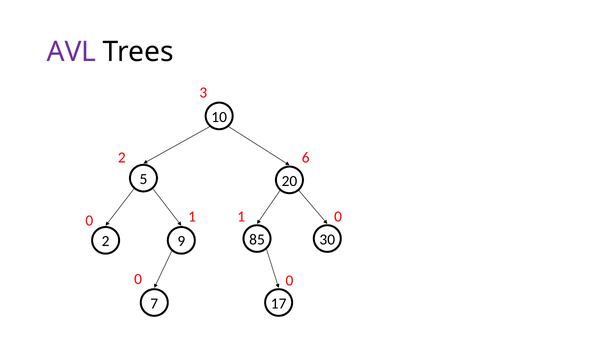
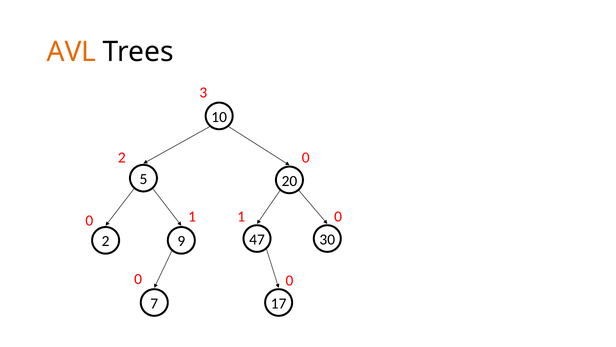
AVL colour: purple -> orange (71, 52)
2 6: 6 -> 0 (306, 158)
85: 85 -> 47 (257, 239)
